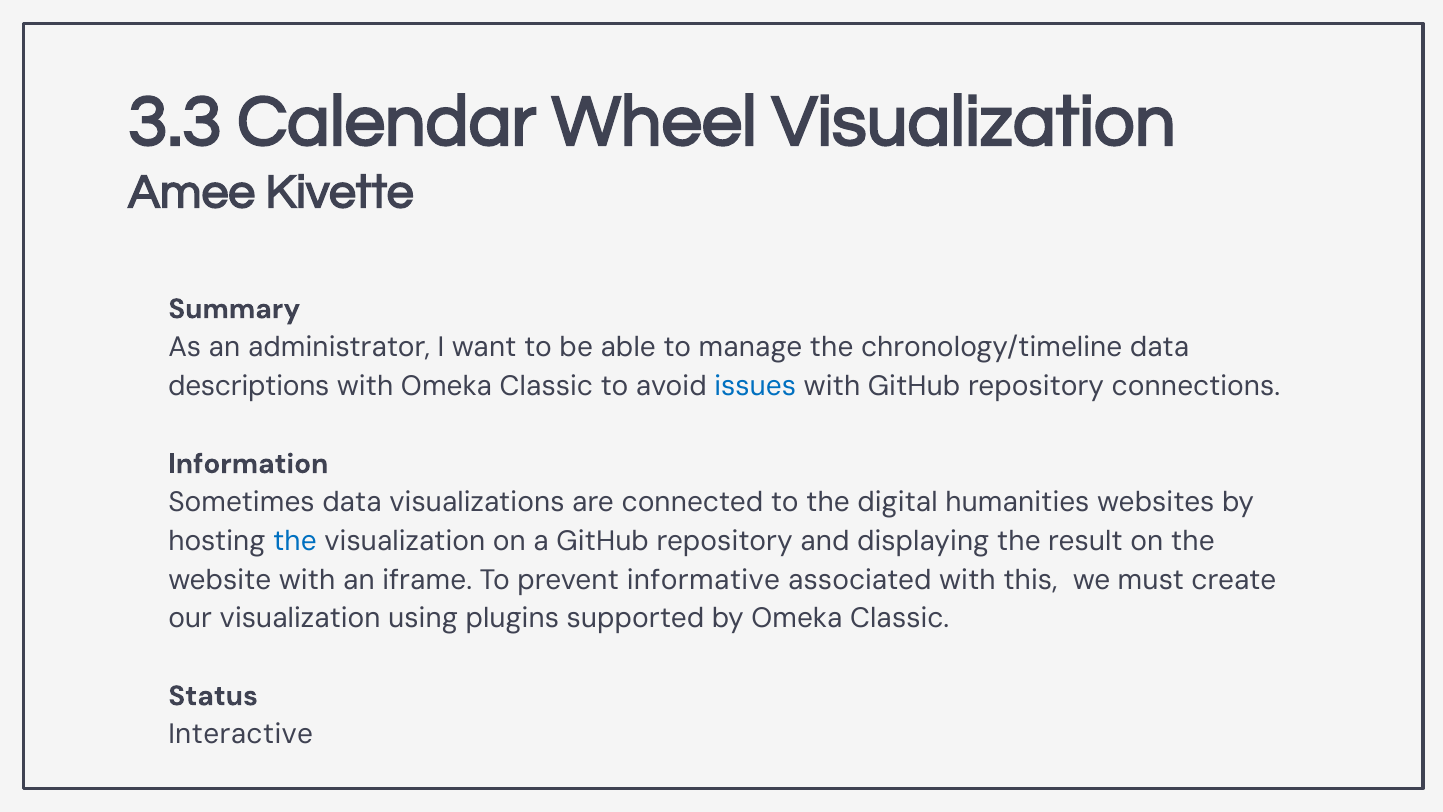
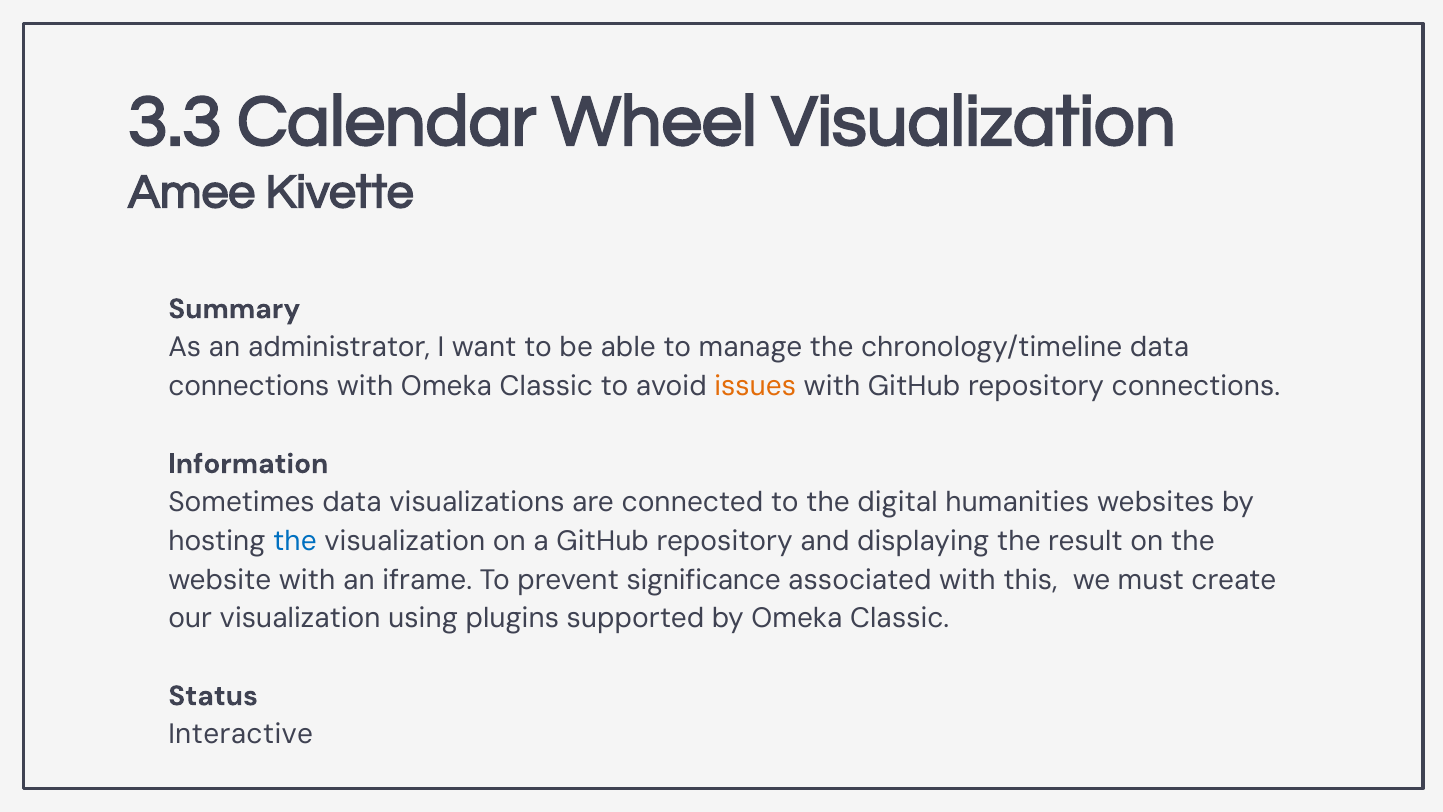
descriptions: descriptions -> connections (249, 386)
issues colour: blue -> orange (755, 386)
informative: informative -> significance (704, 580)
